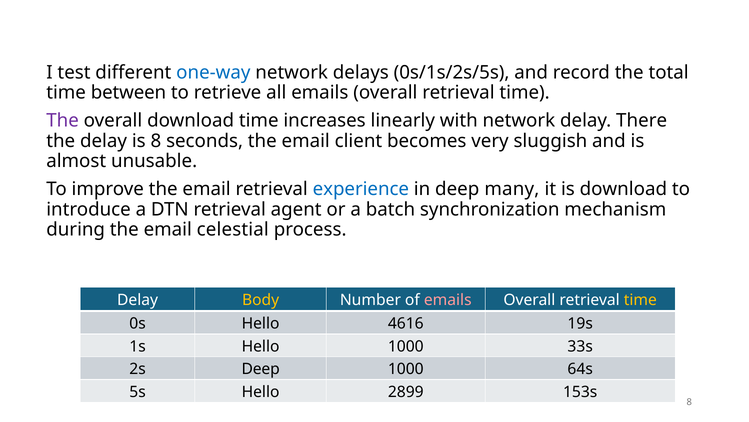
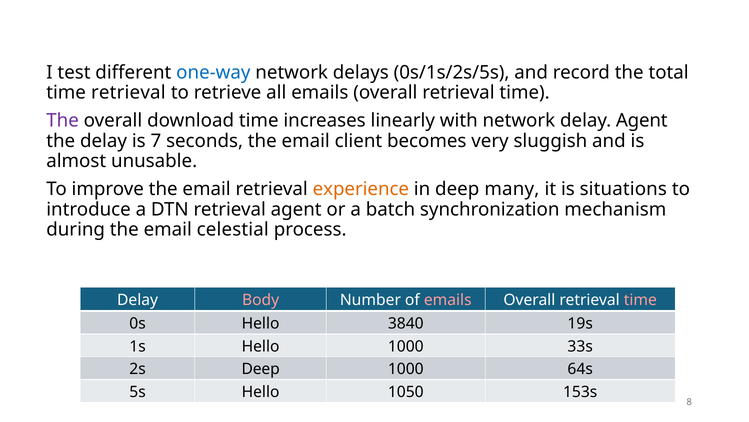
time between: between -> retrieval (128, 92)
delay There: There -> Agent (642, 120)
is 8: 8 -> 7 (156, 141)
experience colour: blue -> orange (361, 189)
is download: download -> situations (623, 189)
Body colour: yellow -> pink (261, 300)
time colour: yellow -> pink (640, 300)
4616: 4616 -> 3840 (406, 323)
2899: 2899 -> 1050 (406, 391)
